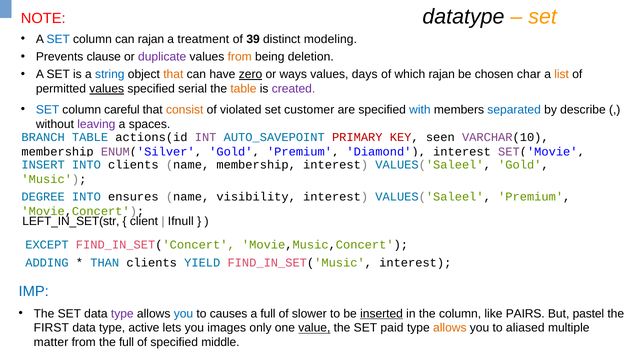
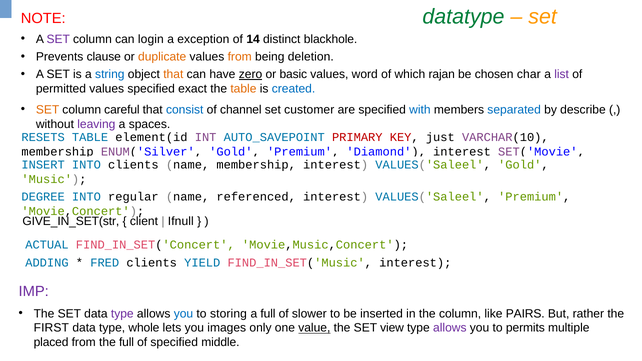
datatype colour: black -> green (463, 17)
SET colour: blue -> purple (58, 39)
can rajan: rajan -> login (151, 39)
treatment: treatment -> exception (203, 39)
39: 39 -> 14 (253, 39)
modeling: modeling -> blackhole (331, 39)
duplicate colour: purple -> orange (162, 57)
ways: ways -> basic (293, 74)
days: days -> word (365, 74)
list colour: orange -> purple (562, 74)
values underline: present -> none (107, 89)
serial: serial -> exact (193, 89)
created colour: purple -> blue (294, 89)
SET colour: blue -> orange (48, 110)
consist colour: orange -> blue (185, 110)
violated: violated -> channel (241, 110)
BRANCH: BRANCH -> RESETS (43, 137)
actions(id: actions(id -> element(id (151, 137)
seen: seen -> just (440, 137)
ensures: ensures -> regular (133, 197)
visibility: visibility -> referenced (256, 197)
LEFT_IN_SET(str: LEFT_IN_SET(str -> GIVE_IN_SET(str (71, 221)
EXCEPT: EXCEPT -> ACTUAL (47, 245)
THAN: THAN -> FRED (105, 263)
IMP colour: blue -> purple (34, 291)
causes: causes -> storing (228, 314)
inserted underline: present -> none (382, 314)
pastel: pastel -> rather (588, 314)
active: active -> whole (144, 328)
paid: paid -> view (392, 328)
allows colour: orange -> purple (450, 328)
aliased: aliased -> permits (525, 328)
matter: matter -> placed (51, 343)
